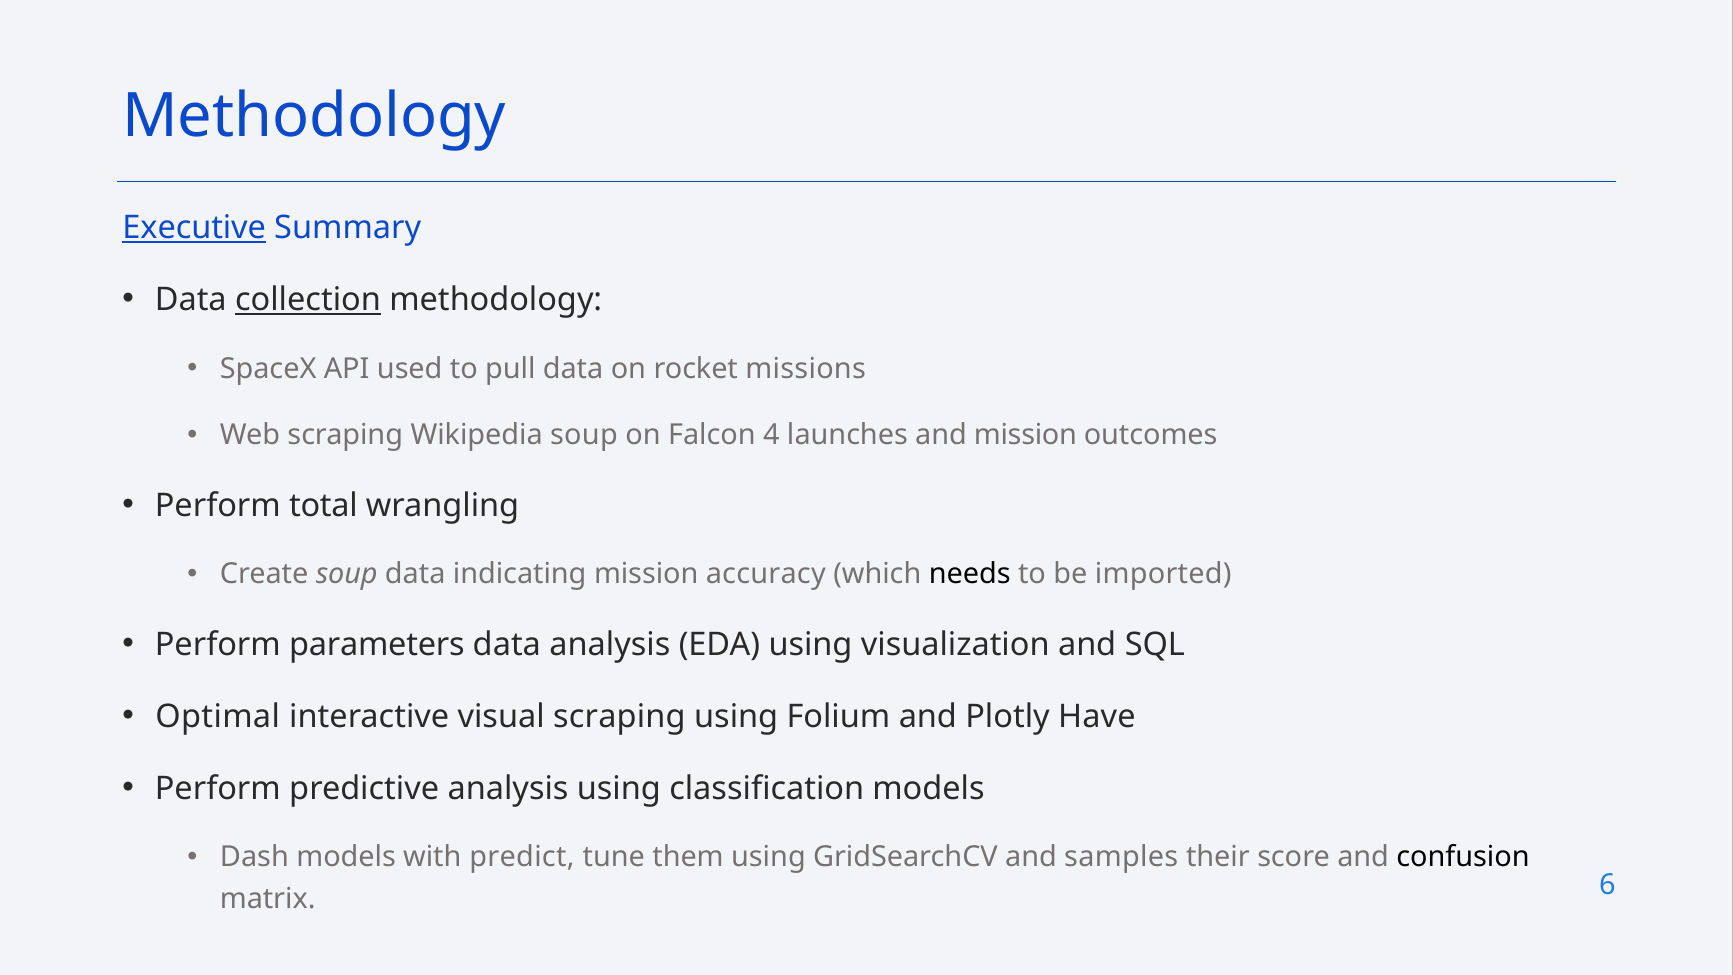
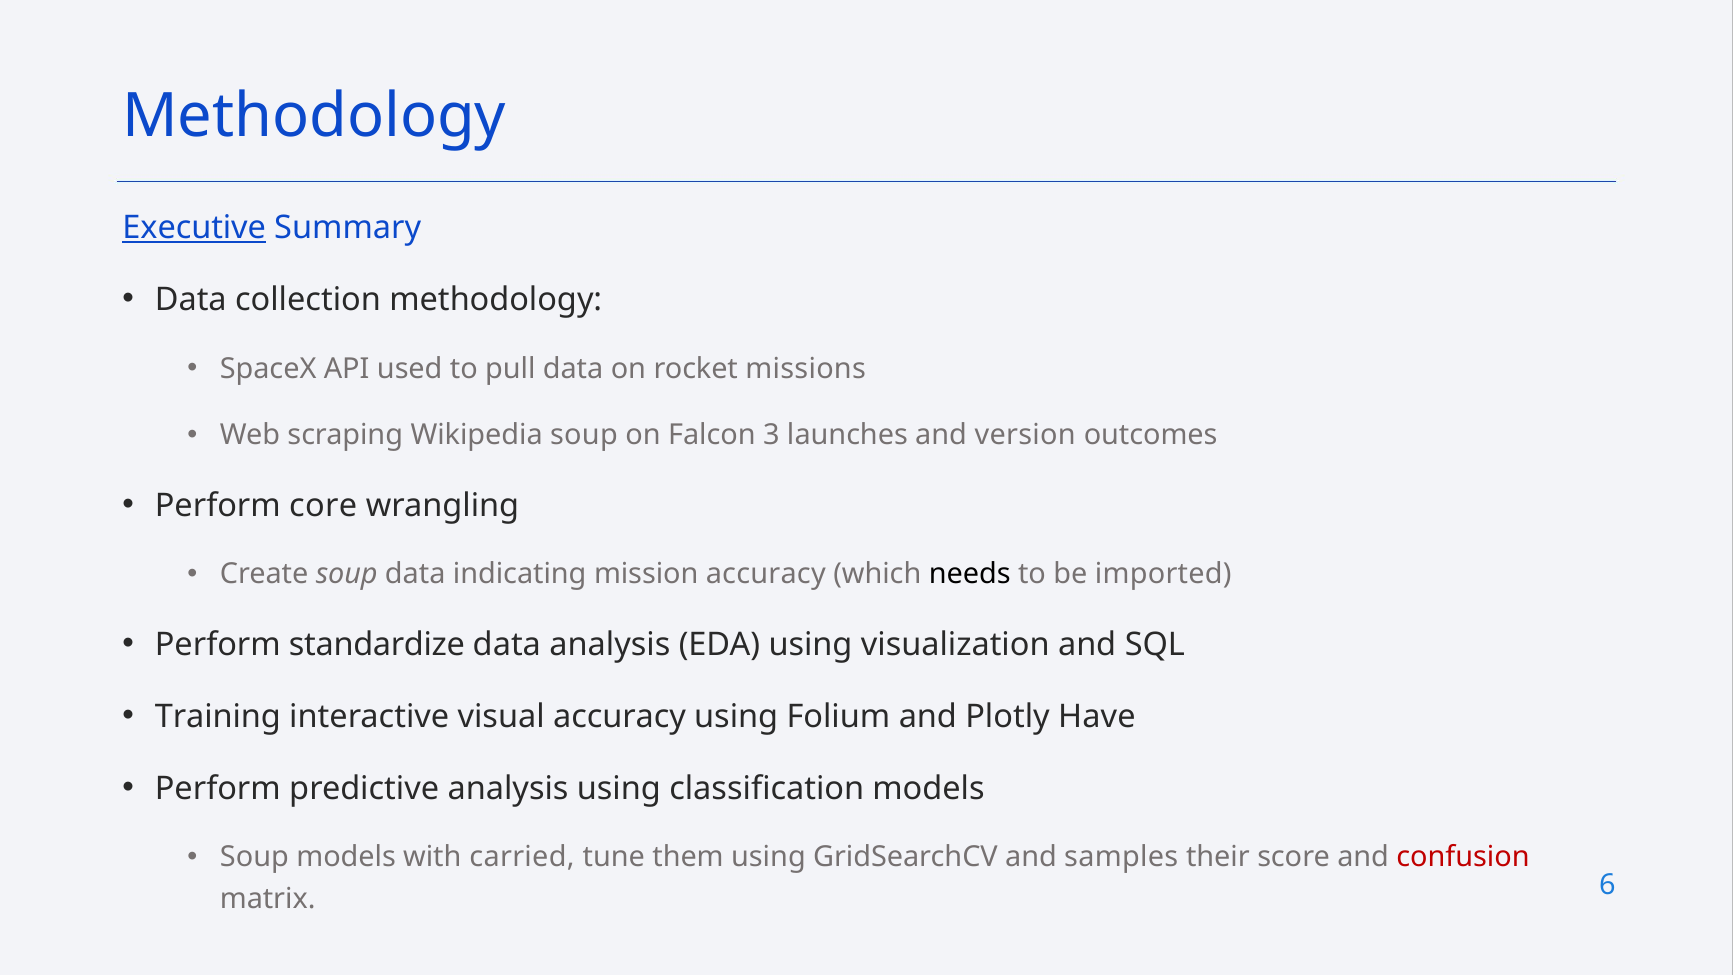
collection underline: present -> none (308, 300)
4: 4 -> 3 (771, 435)
and mission: mission -> version (1025, 435)
total: total -> core (323, 505)
parameters: parameters -> standardize (377, 644)
Optimal: Optimal -> Training (218, 716)
visual scraping: scraping -> accuracy (620, 716)
Dash: Dash -> Soup (254, 857)
predict: predict -> carried (522, 857)
confusion colour: black -> red (1463, 857)
